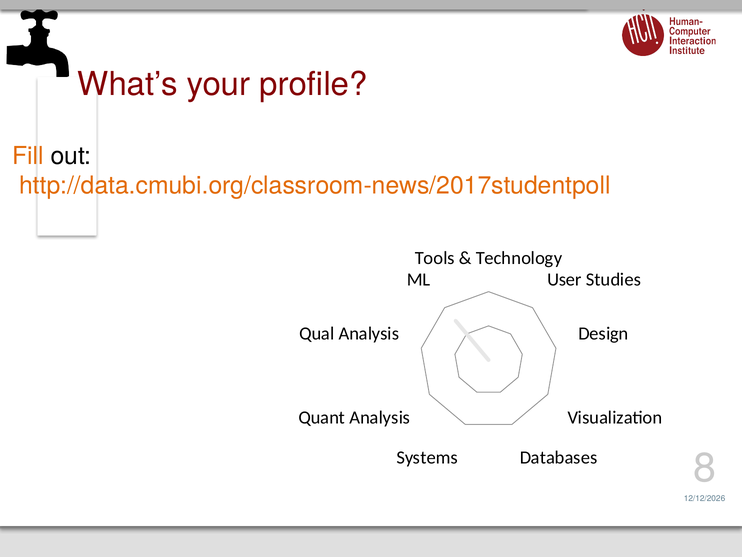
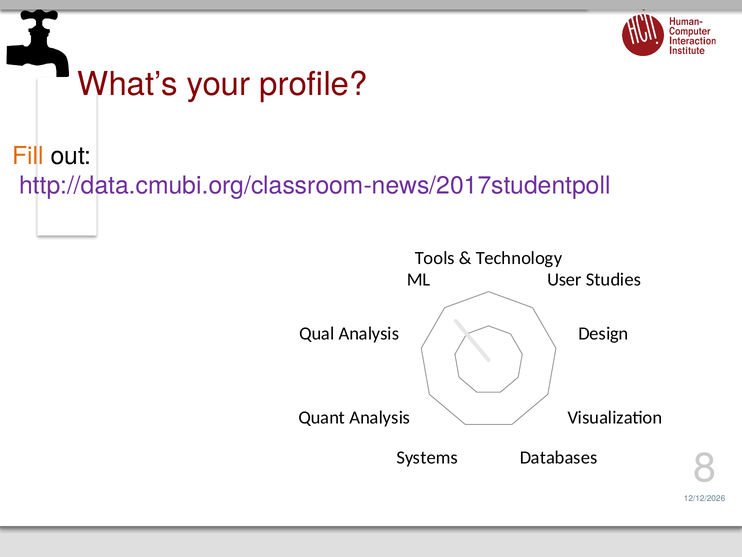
http://data.cmubi.org/classroom-news/2017studentpoll colour: orange -> purple (315, 186)
